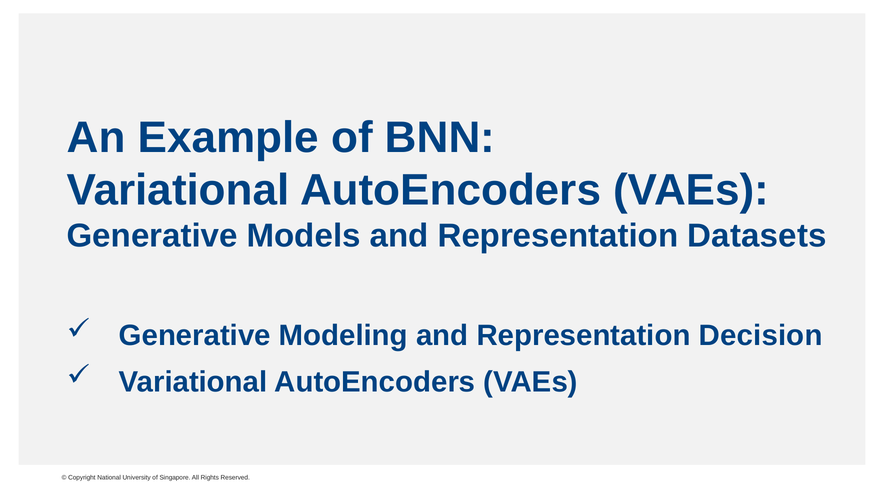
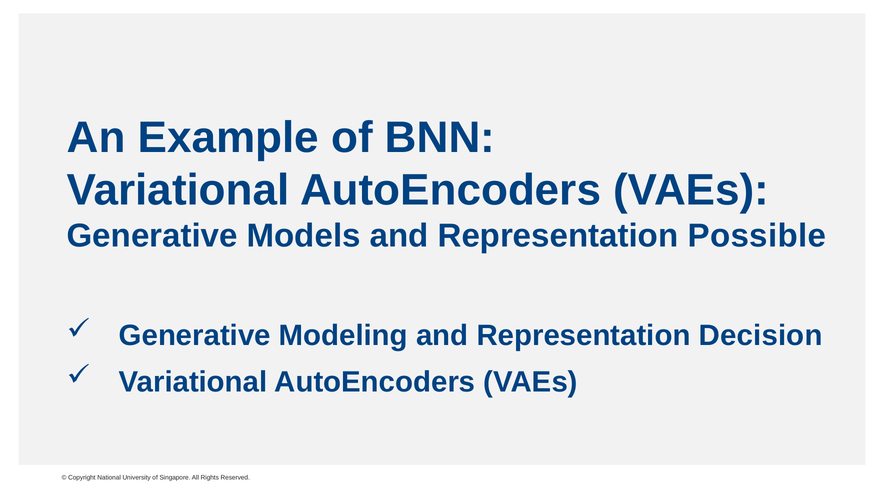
Datasets: Datasets -> Possible (757, 236)
